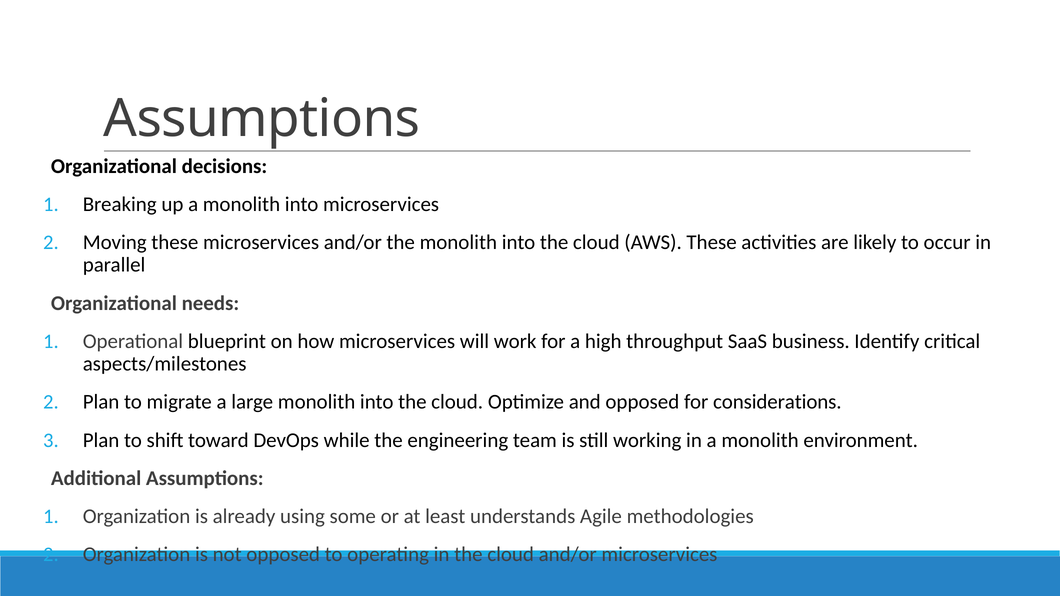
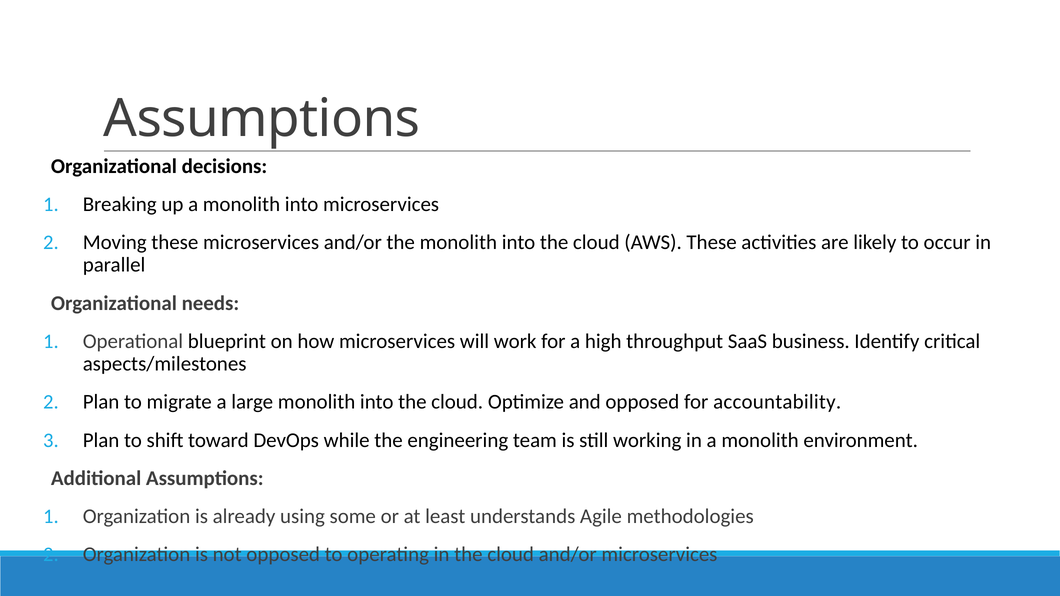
considerations: considerations -> accountability (777, 402)
